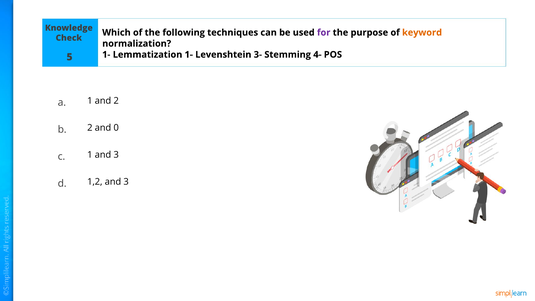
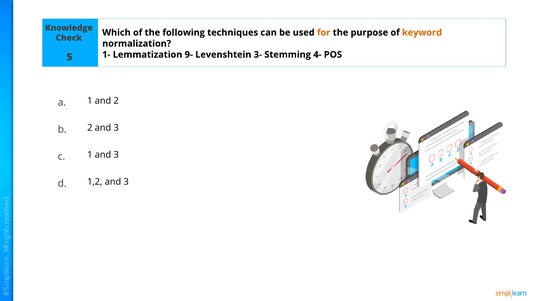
for colour: purple -> orange (324, 33)
Lemmatization 1-: 1- -> 9- (189, 55)
2 and 0: 0 -> 3 (116, 128)
